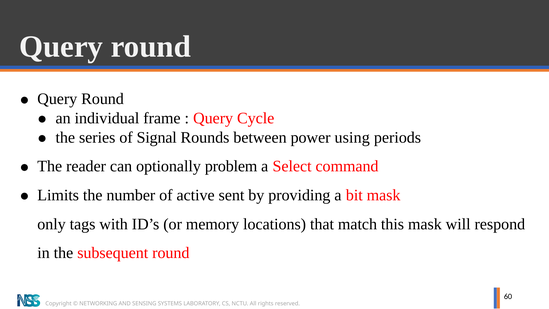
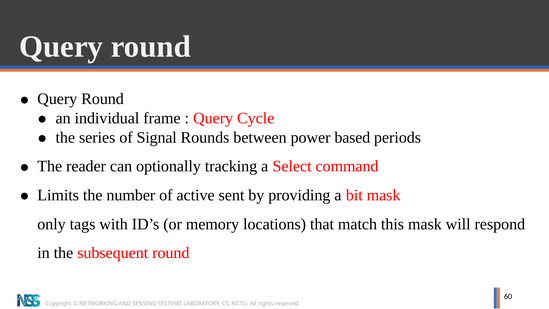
using: using -> based (352, 137)
problem: problem -> tracking (231, 166)
